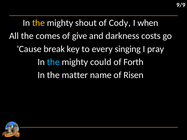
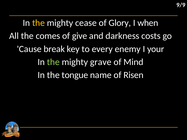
shout: shout -> cease (86, 23)
Cody: Cody -> Glory (120, 23)
singing: singing -> enemy (128, 49)
pray: pray -> your (156, 49)
the colour: light blue -> light green (53, 62)
could: could -> grave (101, 62)
Forth: Forth -> Mind (133, 62)
matter: matter -> tongue (75, 75)
